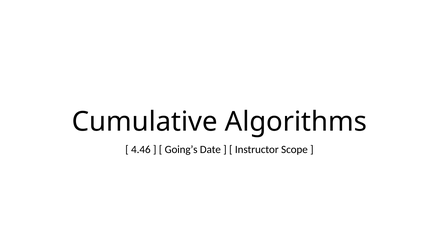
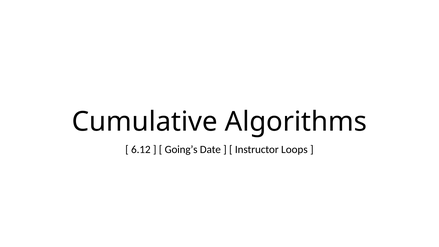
4.46: 4.46 -> 6.12 (141, 149)
Scope: Scope -> Loops (294, 149)
